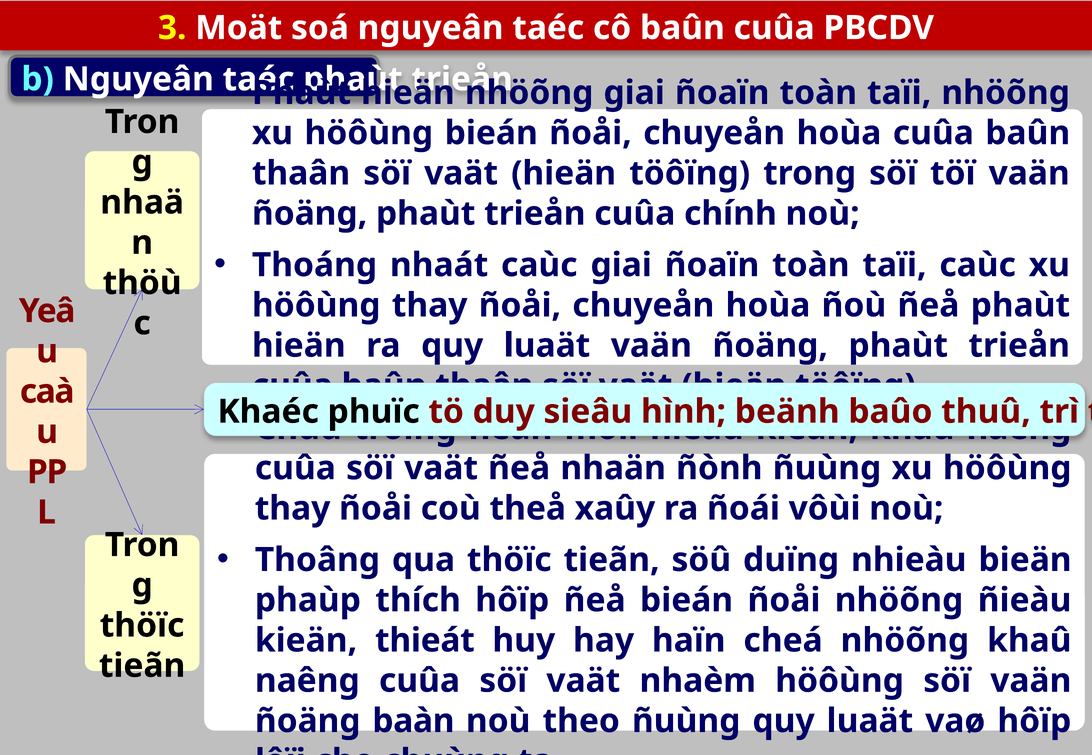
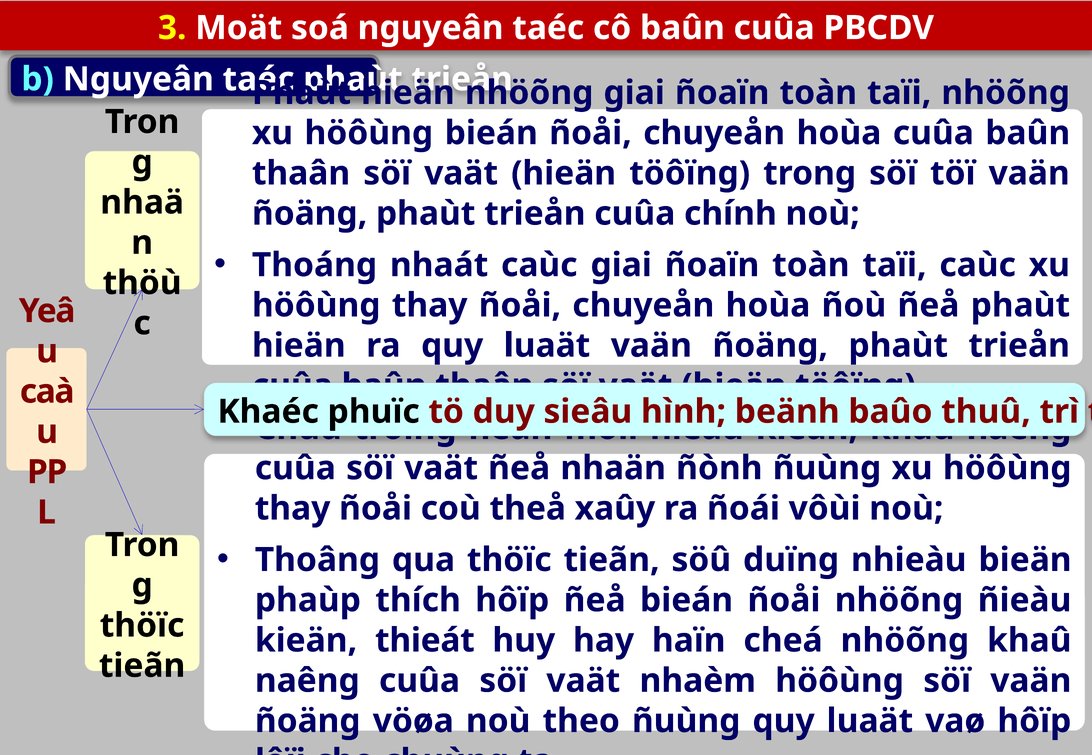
baàn: baàn -> vöøa (413, 721)
